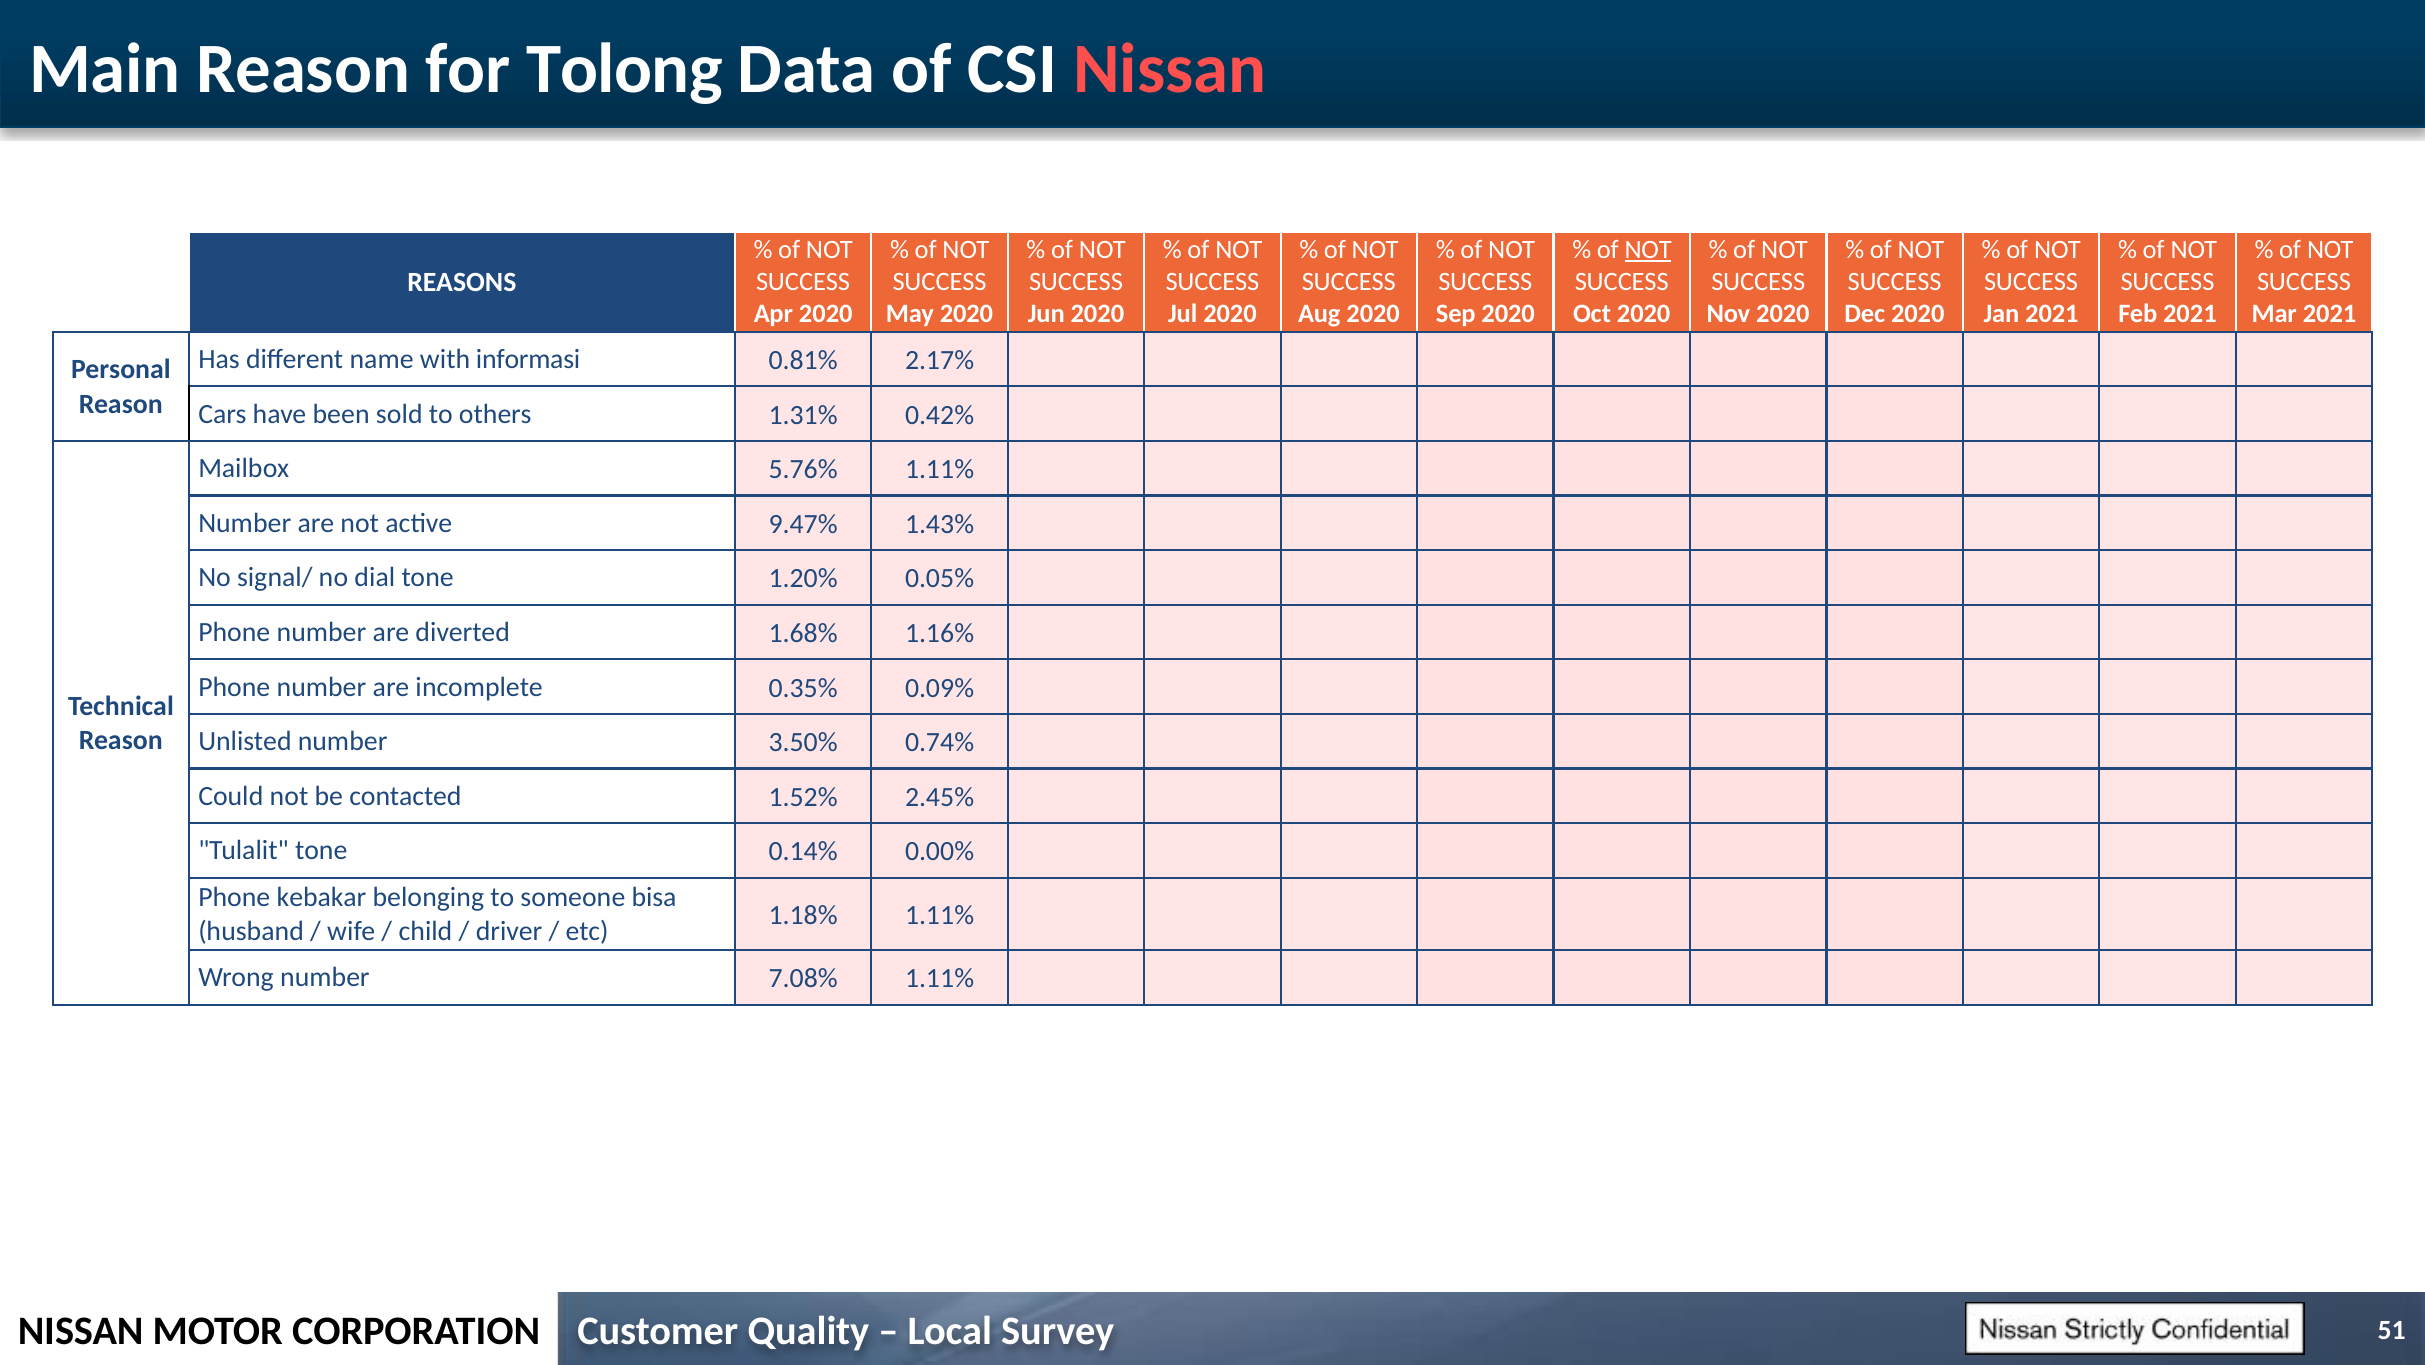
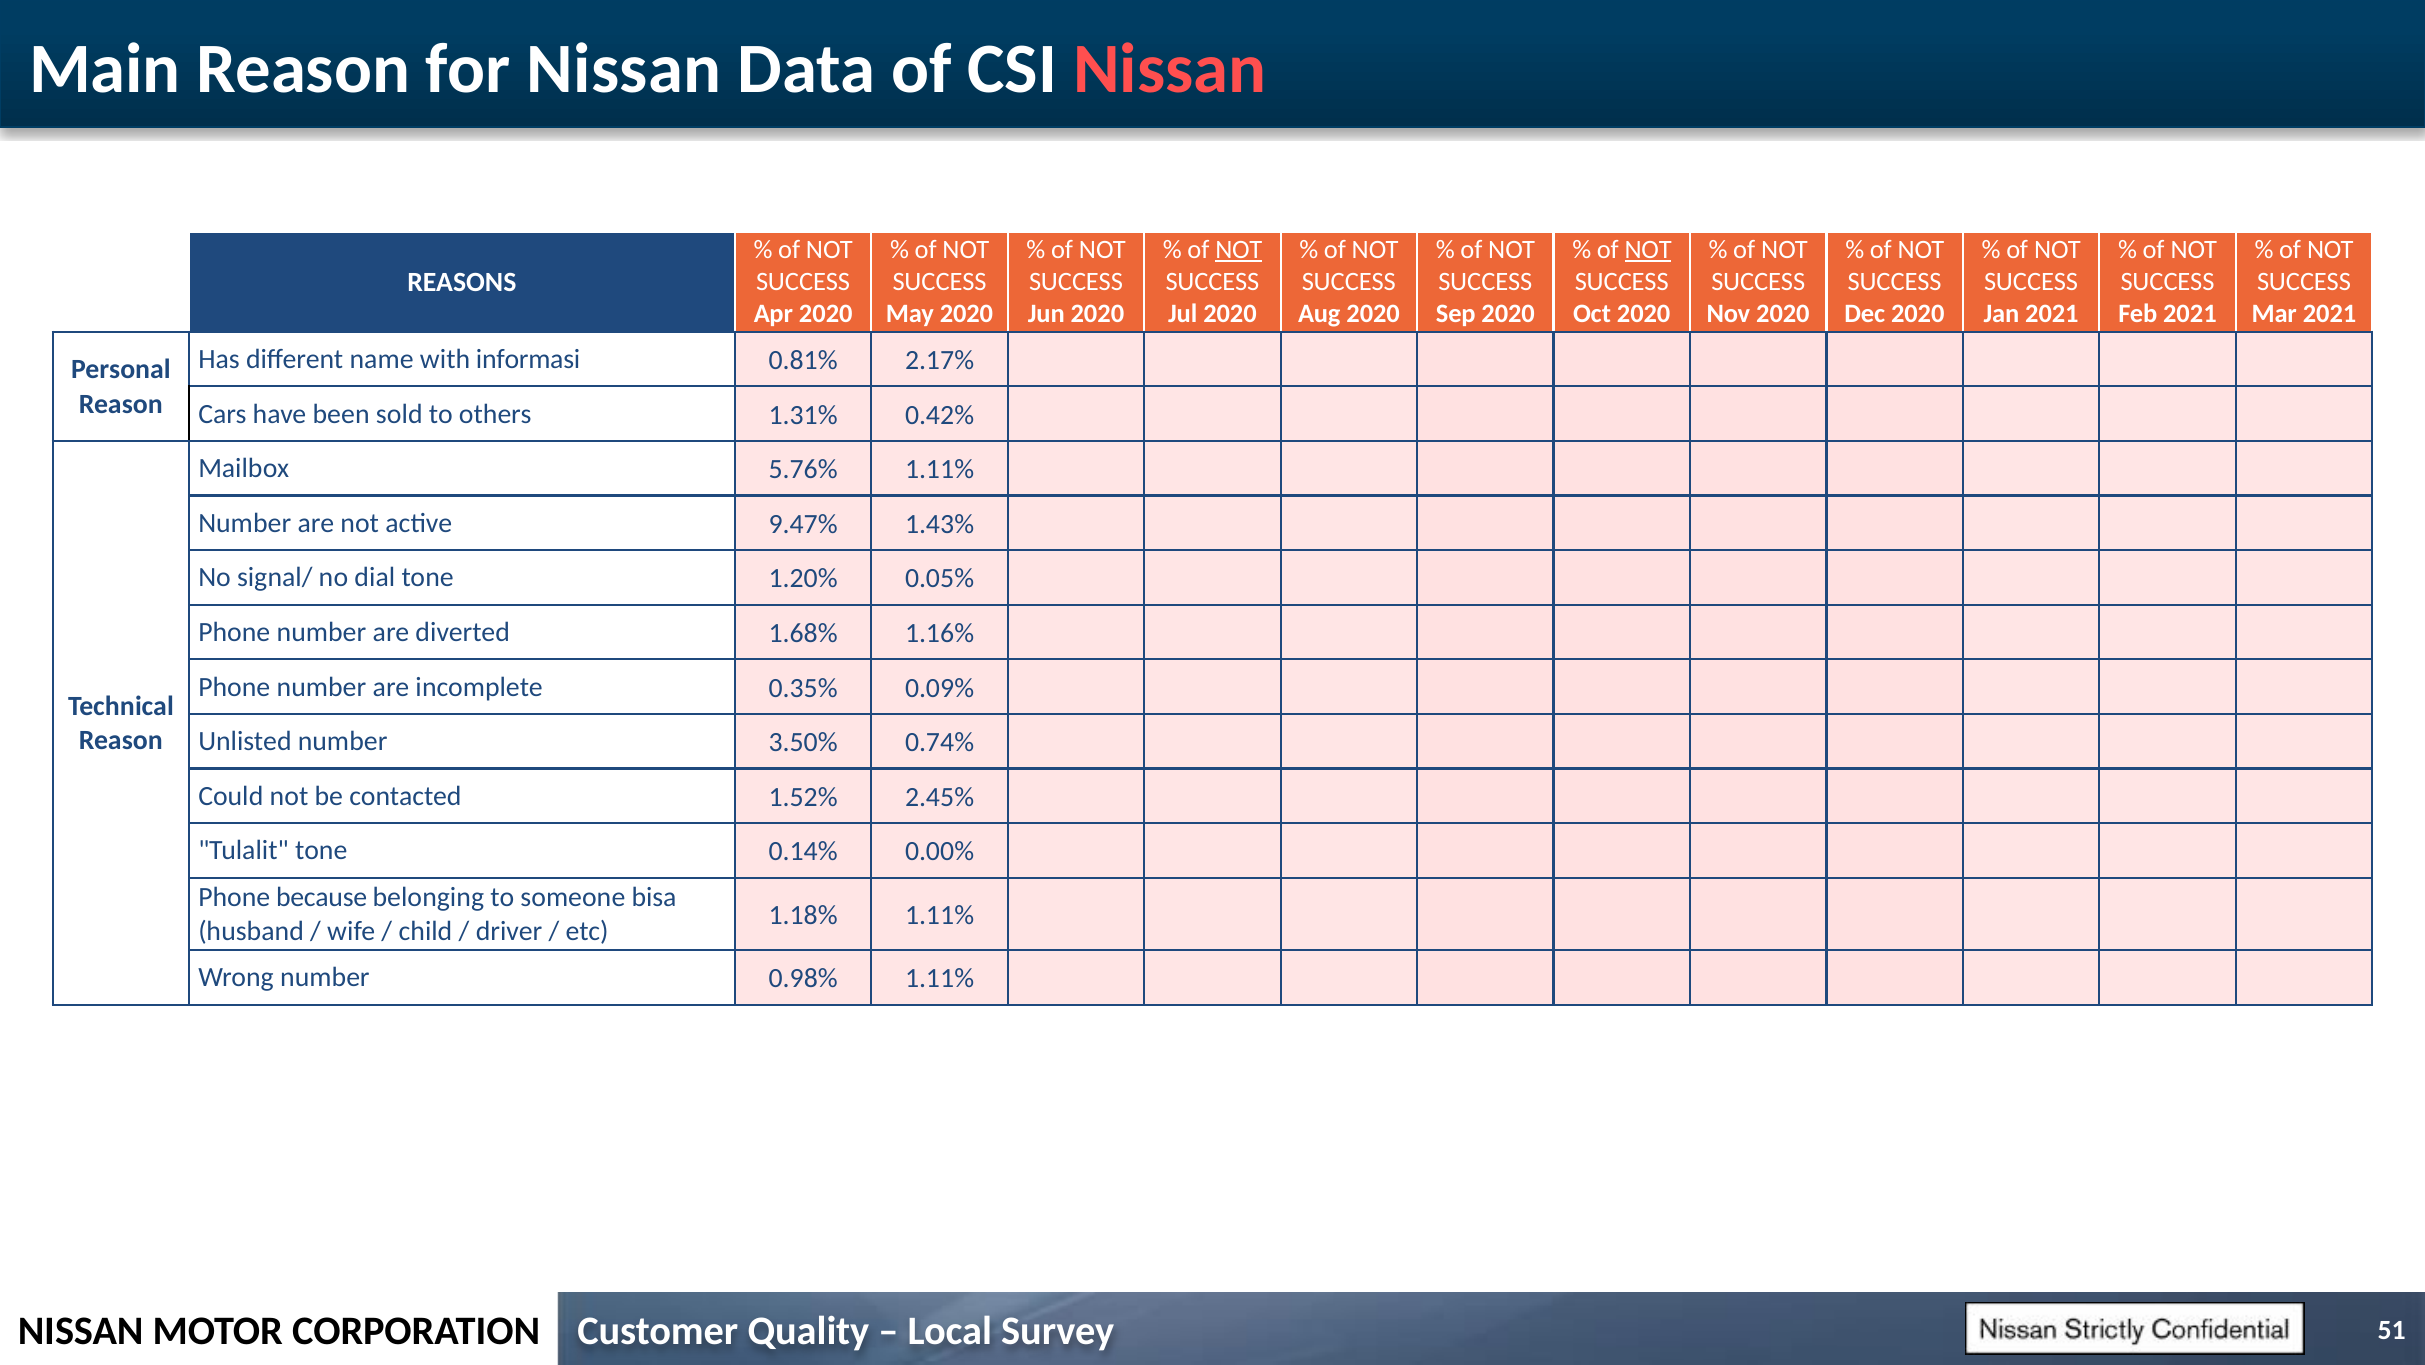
for Tolong: Tolong -> Nissan (624, 69)
NOT underline: none -> present (1239, 250)
kebakar: kebakar -> because (322, 897)
7.08%: 7.08% -> 0.98% (803, 978)
